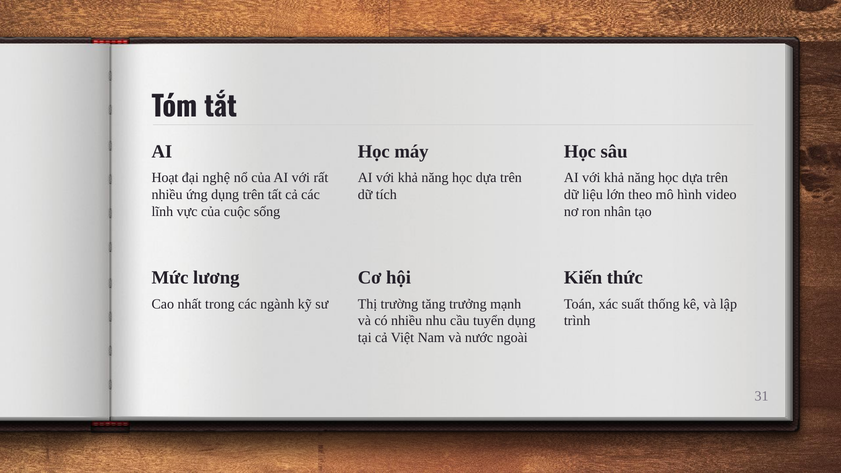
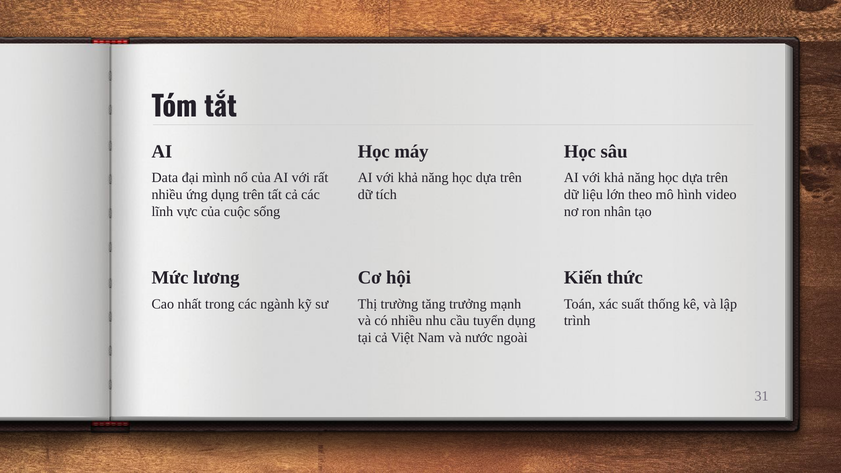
Hoạt: Hoạt -> Data (165, 178)
nghệ: nghệ -> mình (216, 178)
